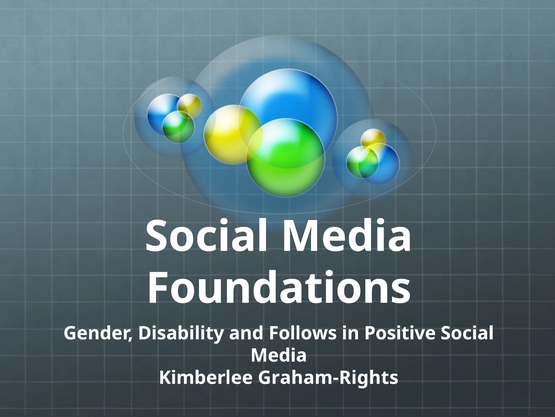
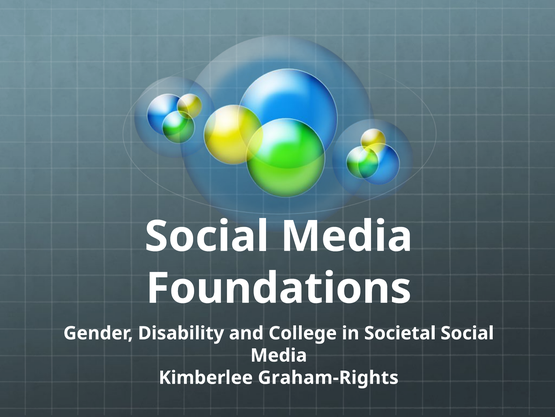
Follows: Follows -> College (303, 333)
Positive: Positive -> Societal (400, 333)
